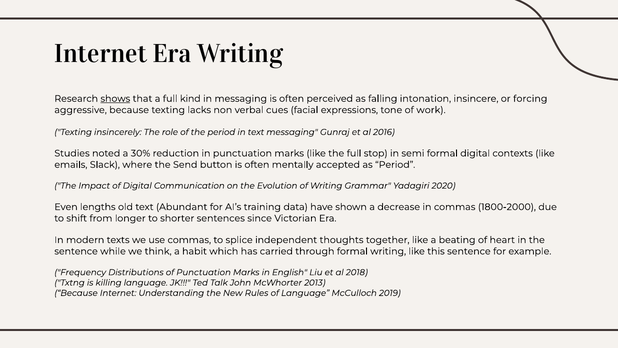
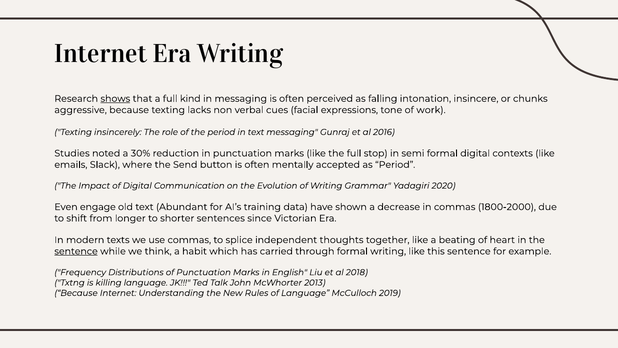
forcing: forcing -> chunks (530, 99)
lengths: lengths -> engage (98, 207)
sentence underline: none -> present (76, 251)
